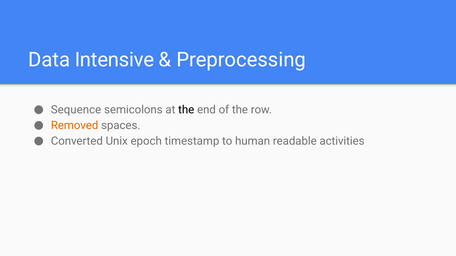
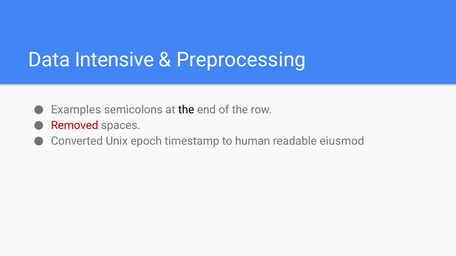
Sequence: Sequence -> Examples (76, 110)
Removed colour: orange -> red (75, 126)
activities: activities -> eiusmod (342, 141)
